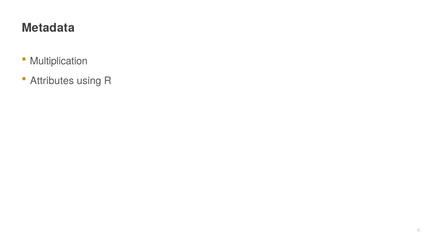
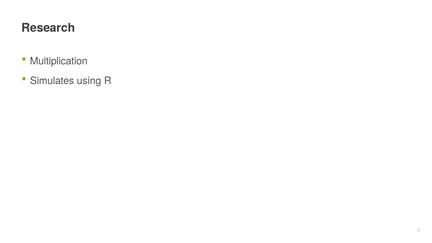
Metadata: Metadata -> Research (48, 28)
Attributes: Attributes -> Simulates (52, 81)
